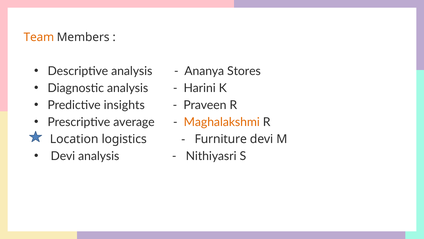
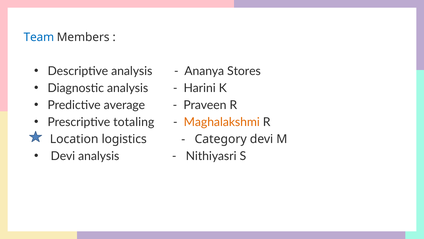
Team colour: orange -> blue (39, 37)
insights: insights -> average (124, 105)
average: average -> totaling (134, 122)
Furniture: Furniture -> Category (221, 139)
